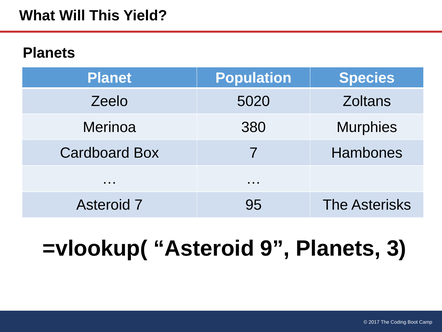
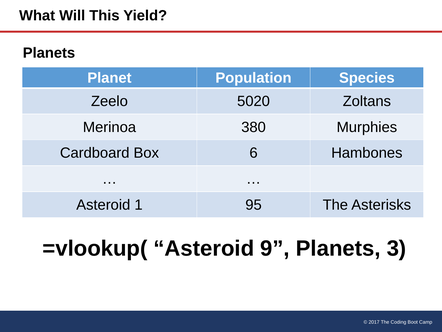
Box 7: 7 -> 6 (254, 153)
Asteroid 7: 7 -> 1 (139, 205)
